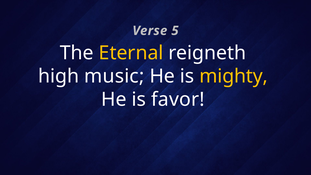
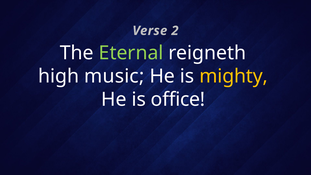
5: 5 -> 2 (175, 31)
Eternal colour: yellow -> light green (131, 53)
favor: favor -> office (178, 99)
